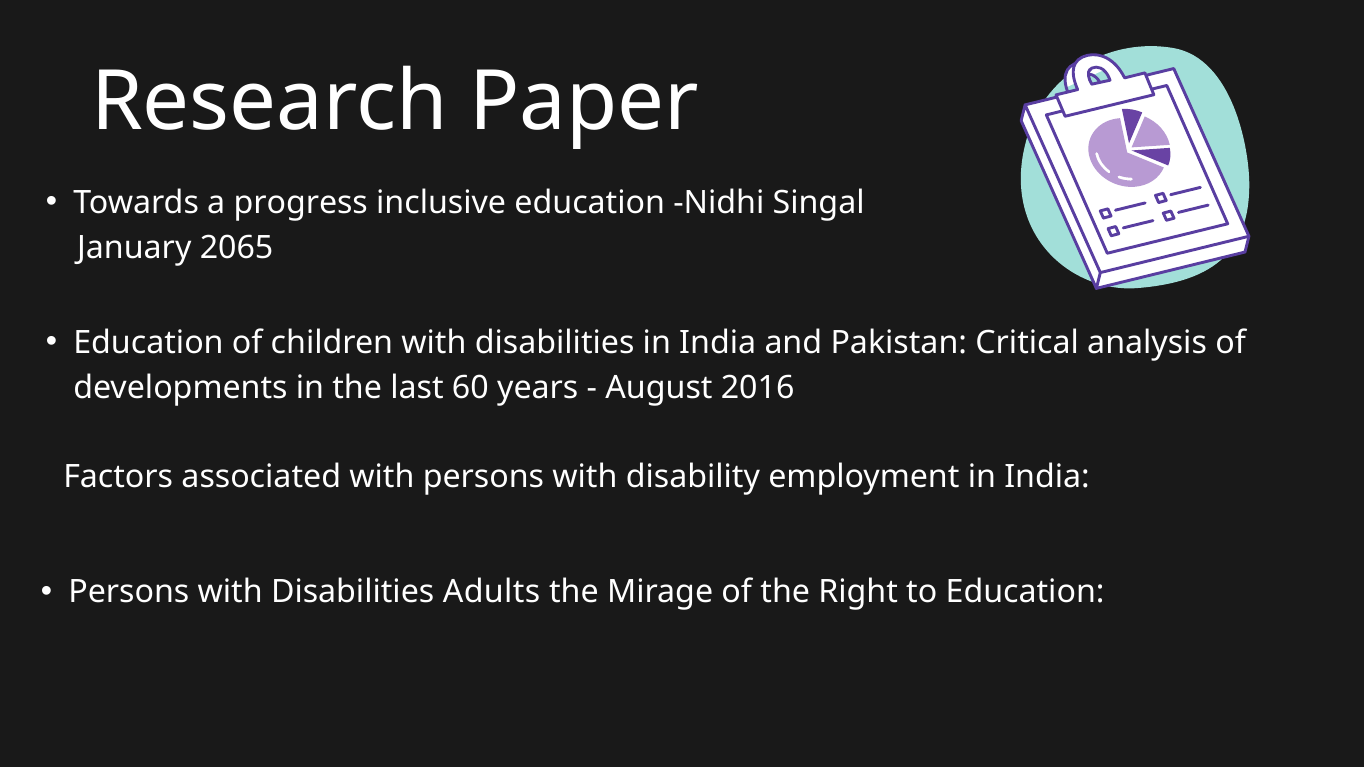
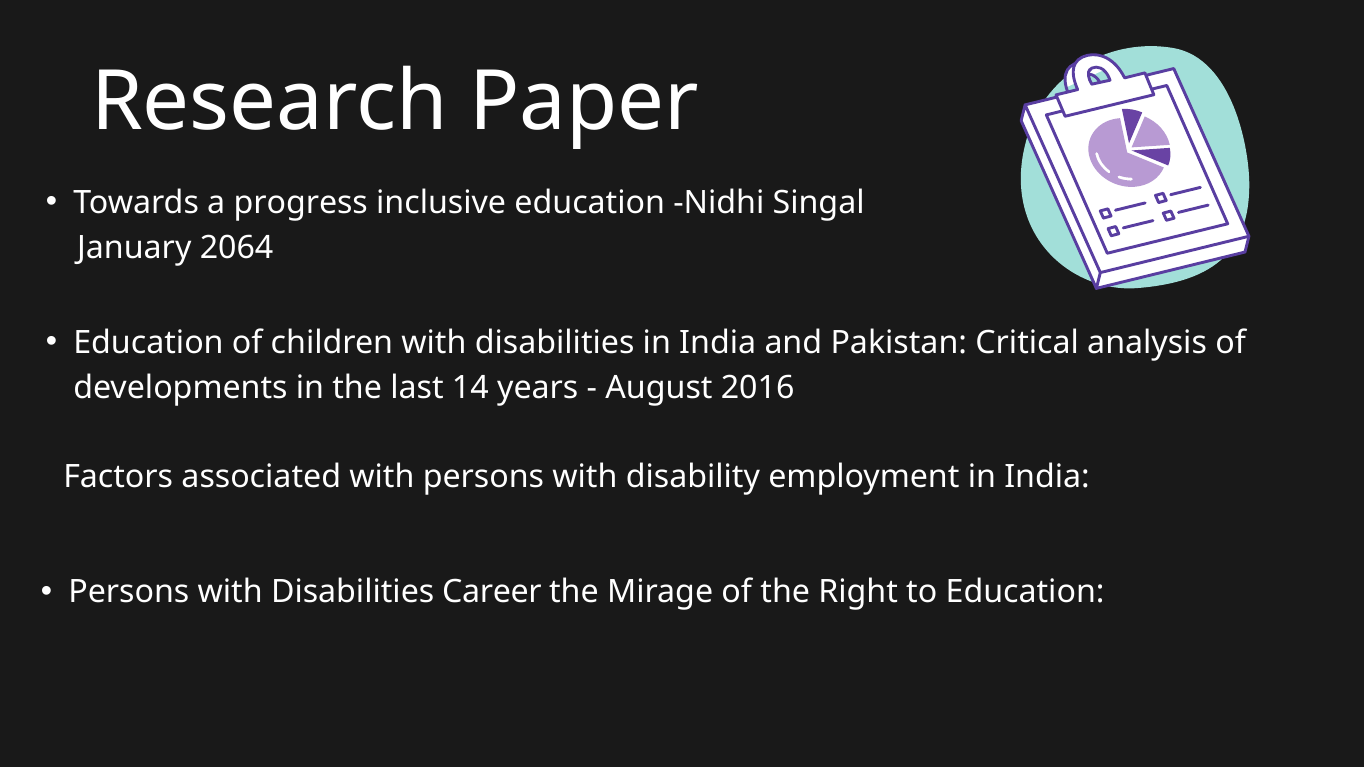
2065: 2065 -> 2064 (237, 248)
60: 60 -> 14 (470, 388)
Adults: Adults -> Career (492, 592)
